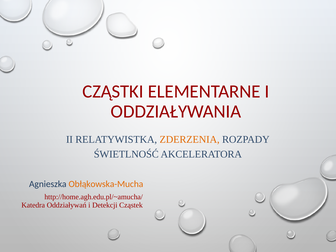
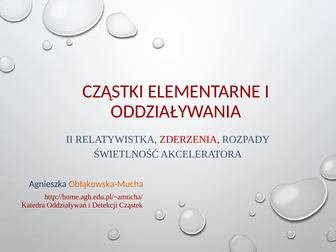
ZDERZENIA colour: orange -> red (190, 140)
